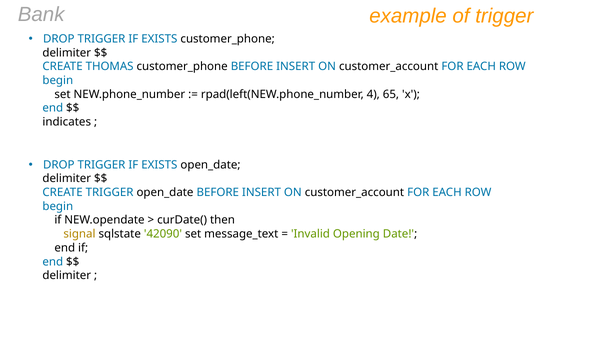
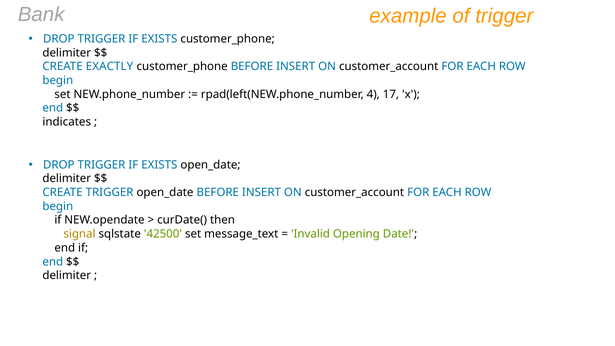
THOMAS: THOMAS -> EXACTLY (110, 67)
65: 65 -> 17 (391, 94)
42090: 42090 -> 42500 (163, 234)
